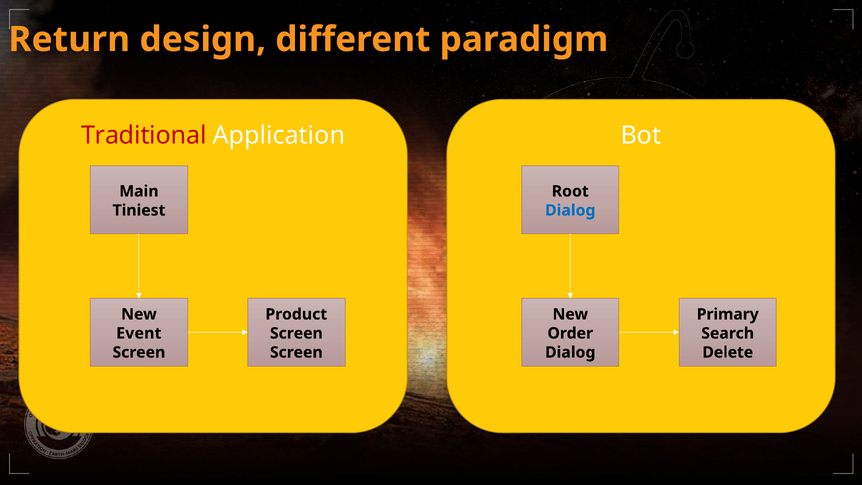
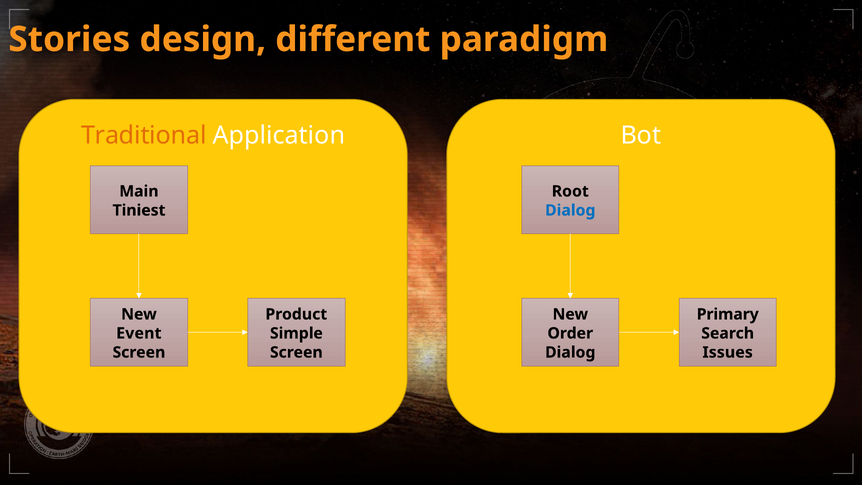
Return: Return -> Stories (69, 39)
Traditional colour: red -> orange (144, 136)
Screen: Screen -> Simple (296, 333)
Delete: Delete -> Issues (728, 352)
